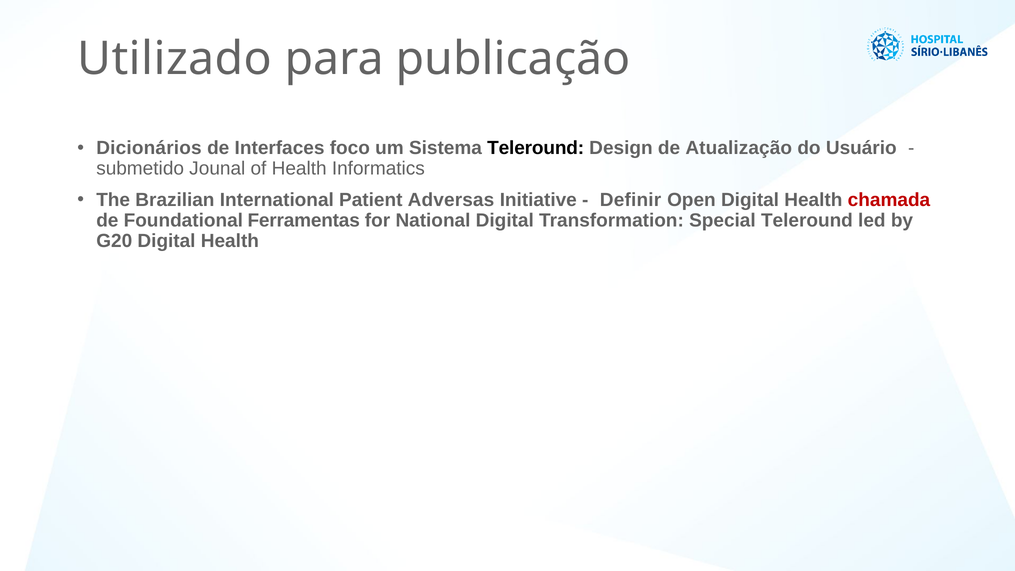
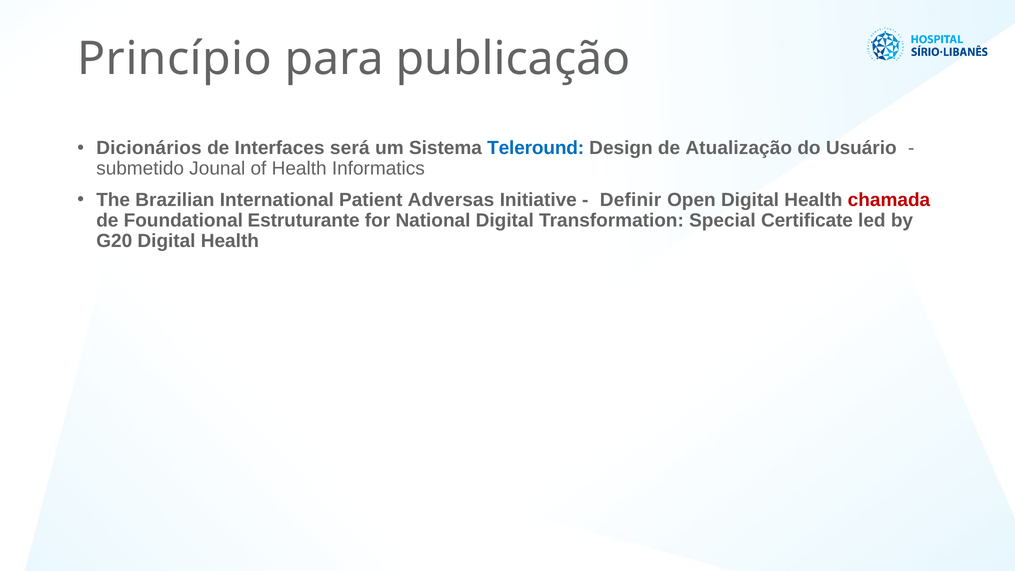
Utilizado: Utilizado -> Princípio (175, 59)
foco: foco -> será (350, 148)
Teleround colour: black -> blue (536, 148)
Ferramentas: Ferramentas -> Estruturante (304, 220)
Special Teleround: Teleround -> Certificate (807, 220)
